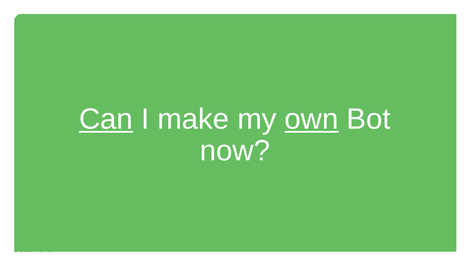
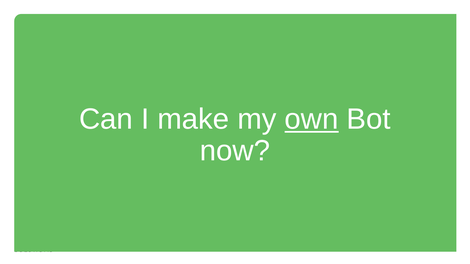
Can underline: present -> none (106, 119)
